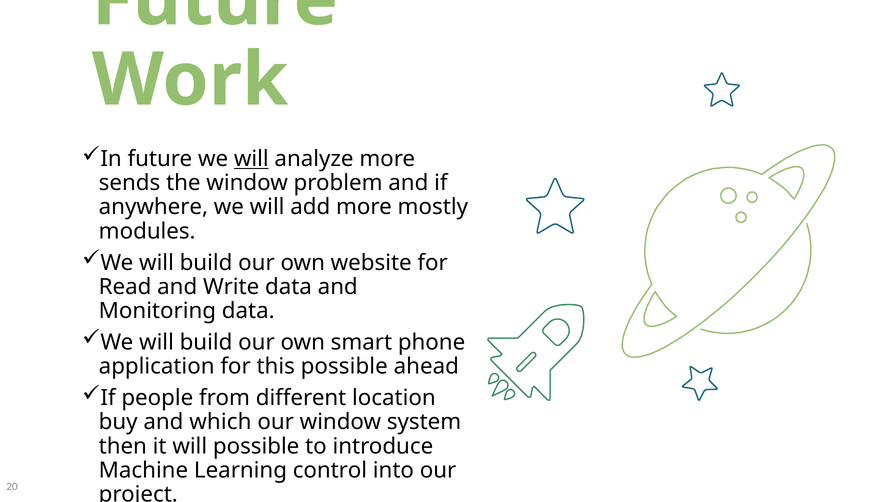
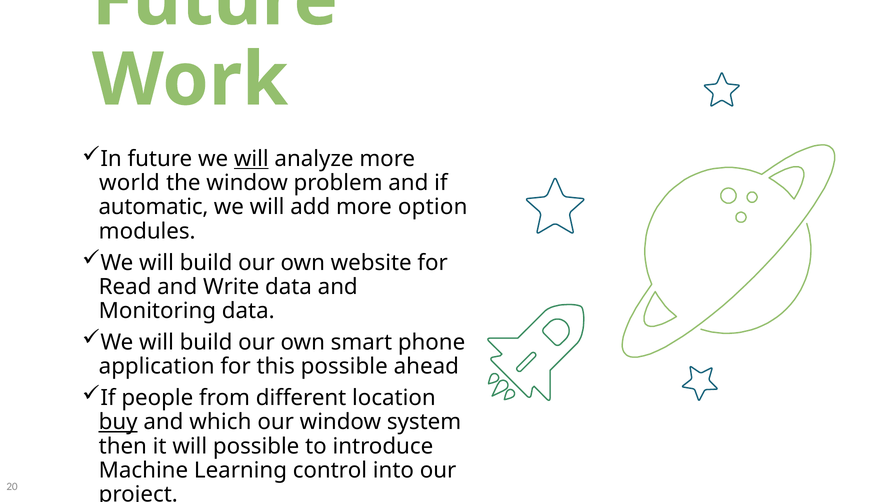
sends: sends -> world (129, 183)
anywhere: anywhere -> automatic (153, 207)
mostly: mostly -> option (433, 207)
buy underline: none -> present (118, 422)
